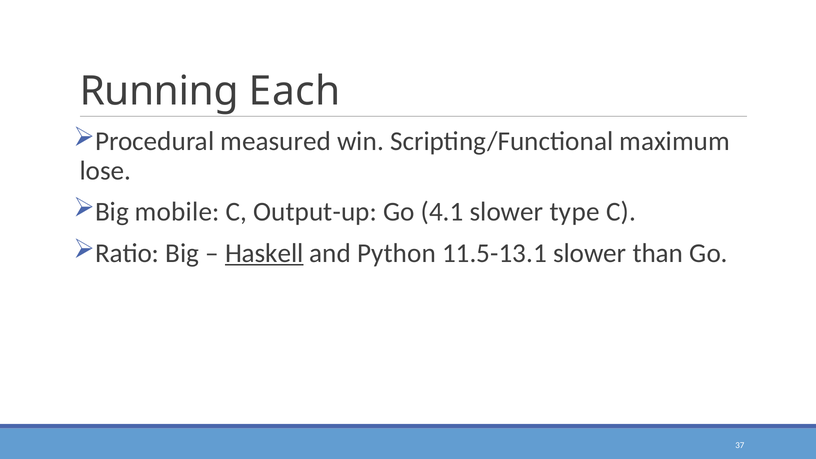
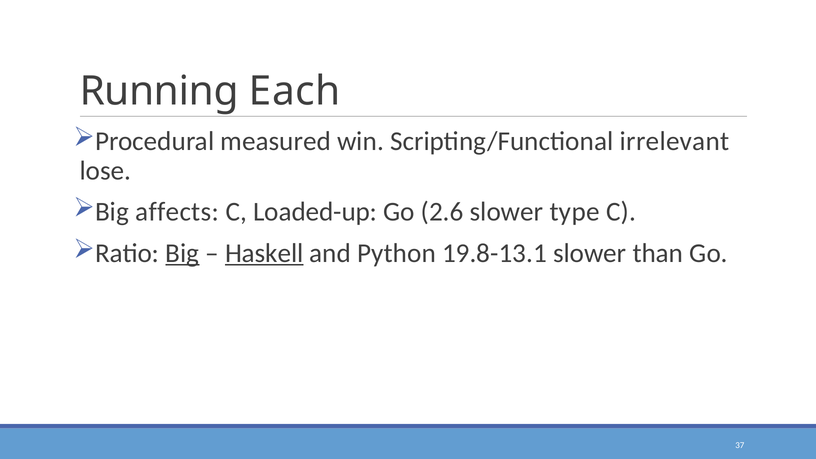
maximum: maximum -> irrelevant (675, 141)
mobile: mobile -> affects (177, 212)
Output-up: Output-up -> Loaded-up (315, 212)
4.1: 4.1 -> 2.6 (442, 212)
Big underline: none -> present (182, 253)
11.5-13.1: 11.5-13.1 -> 19.8-13.1 (494, 253)
